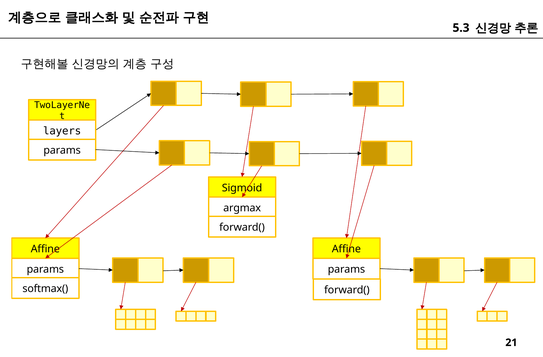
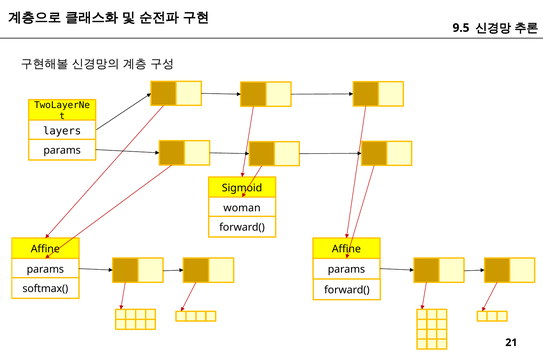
5.3: 5.3 -> 9.5 (461, 28)
argmax: argmax -> woman (242, 208)
